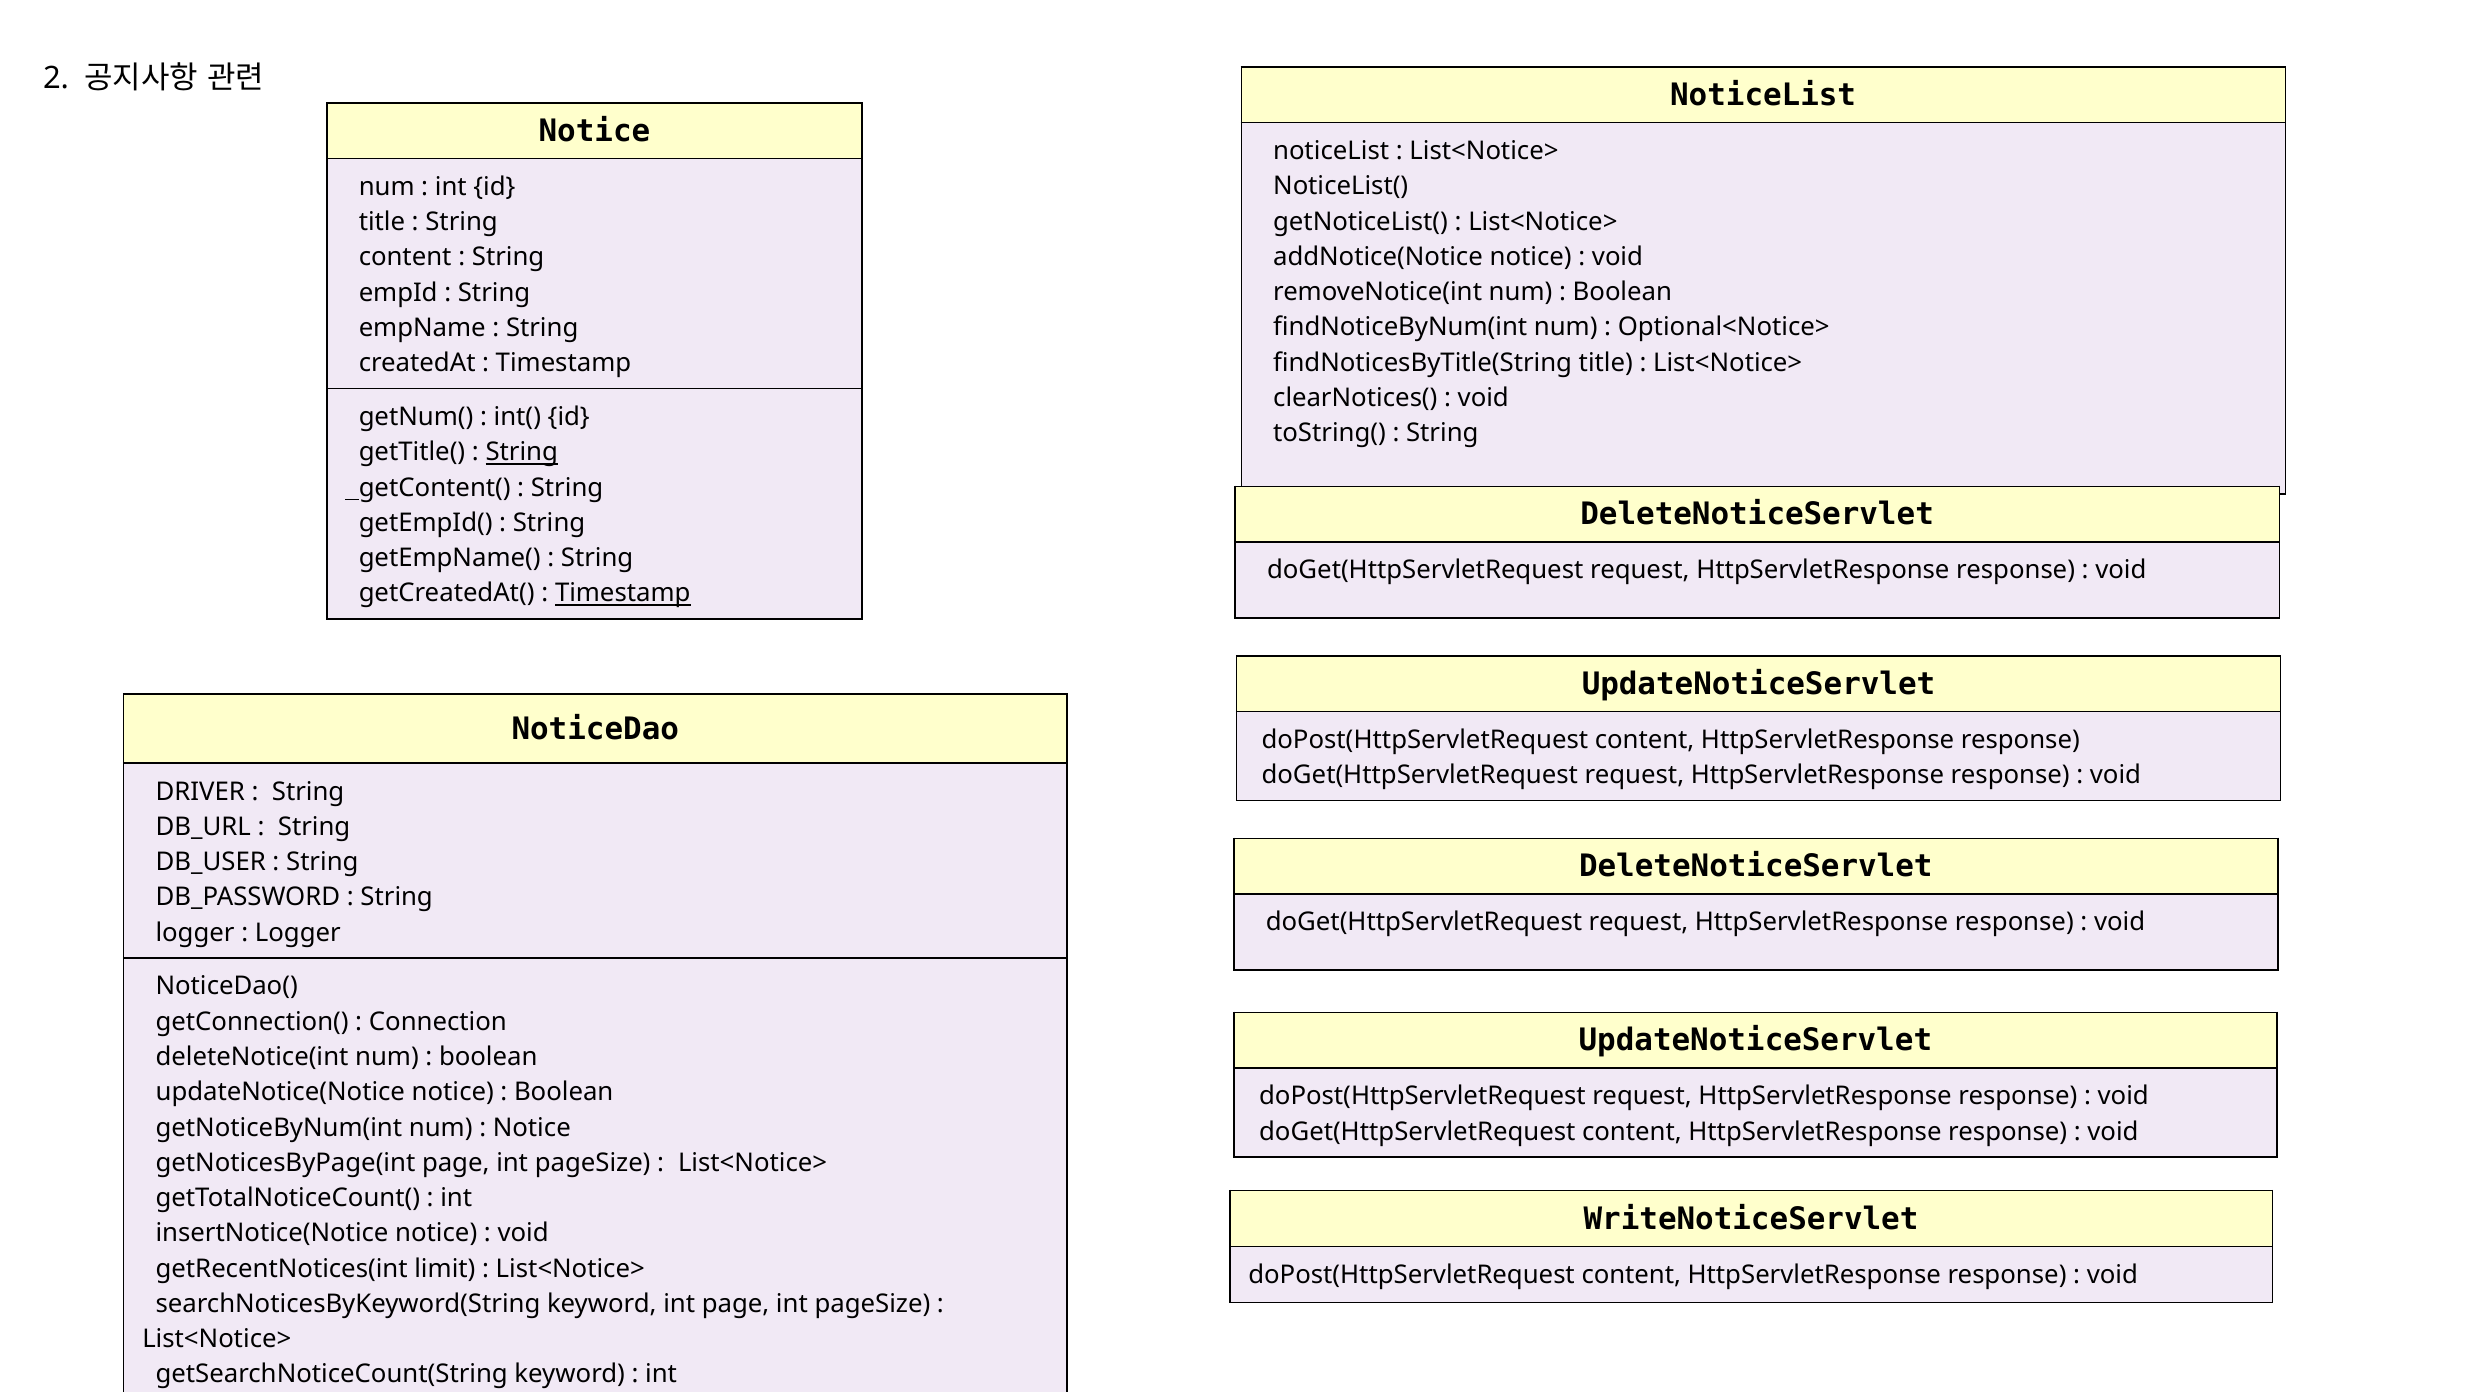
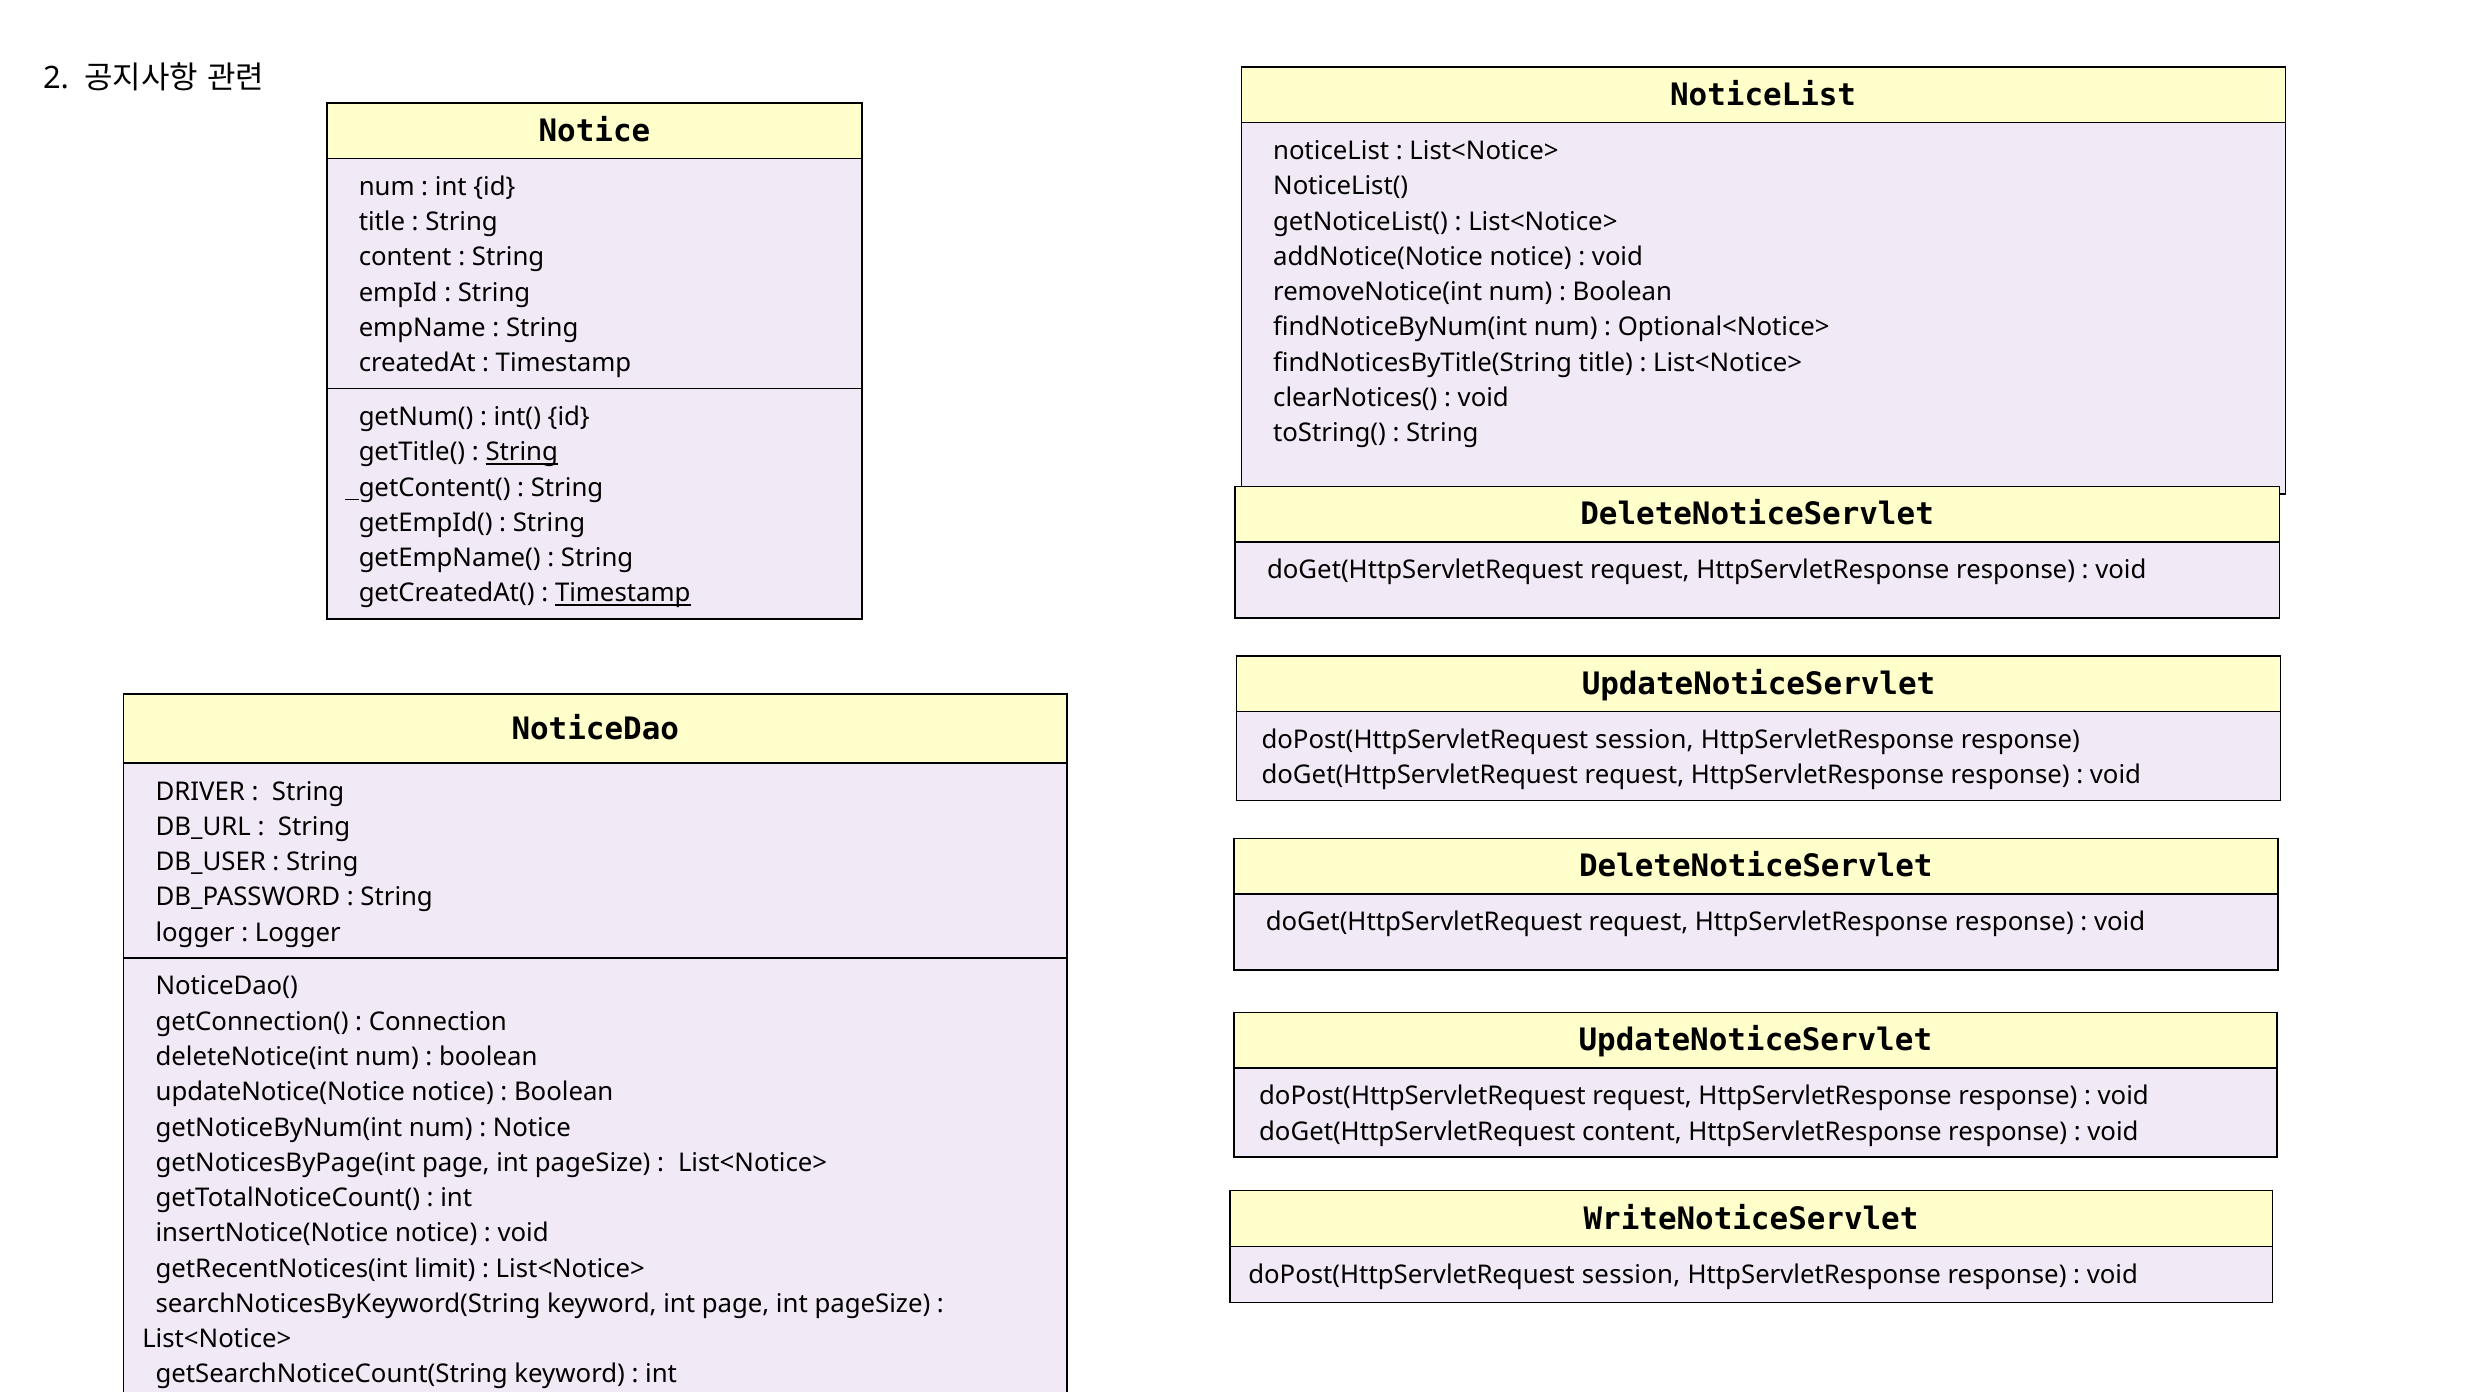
content: content -> session (1644, 740)
content: content -> session (1631, 1274)
